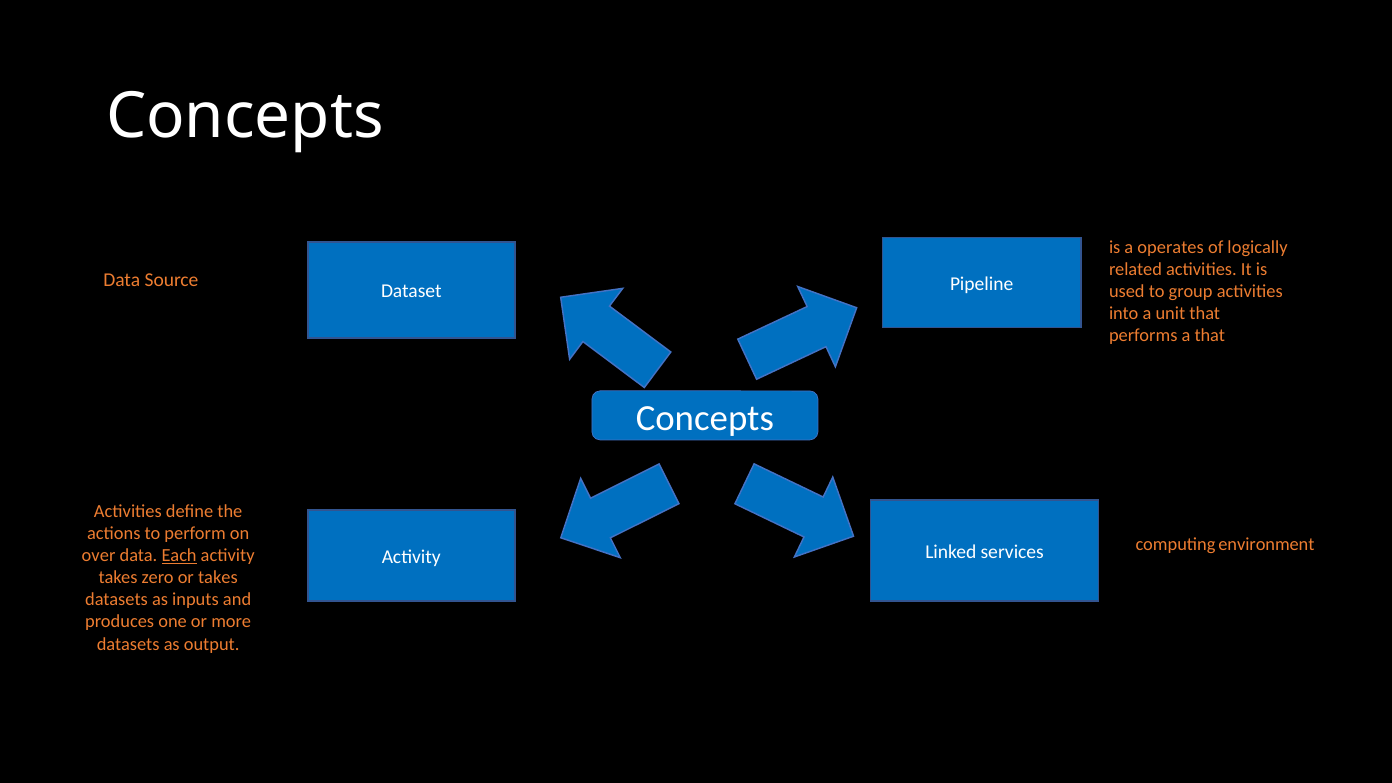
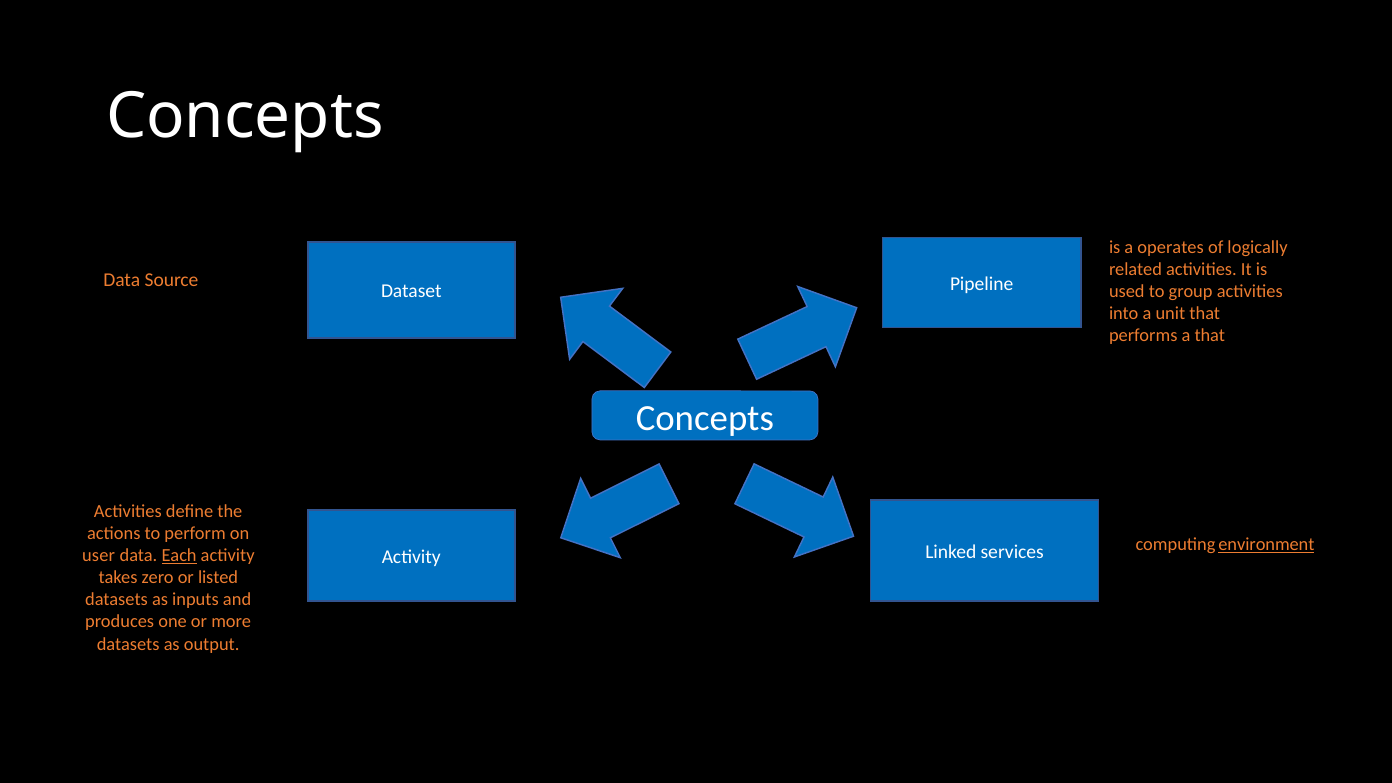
environment underline: none -> present (1266, 545)
over: over -> user (99, 556)
or takes: takes -> listed (218, 578)
